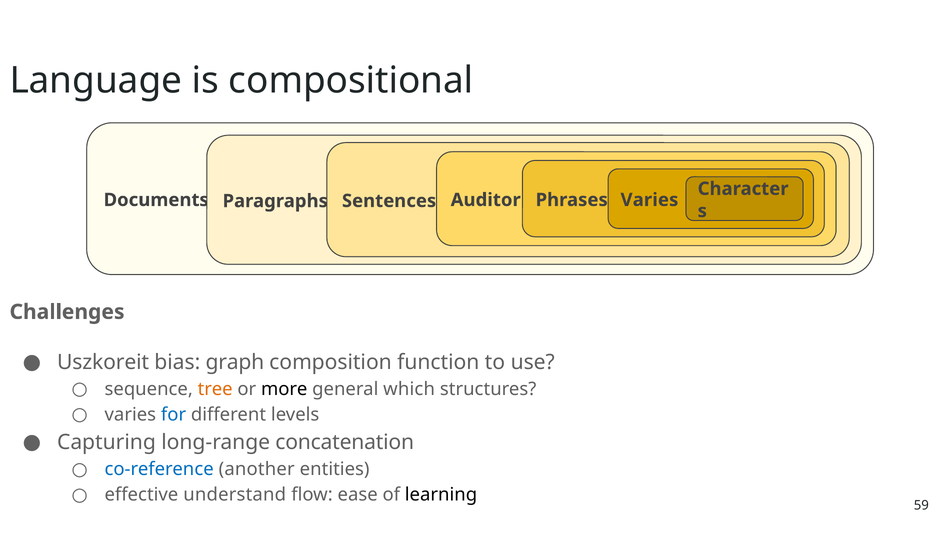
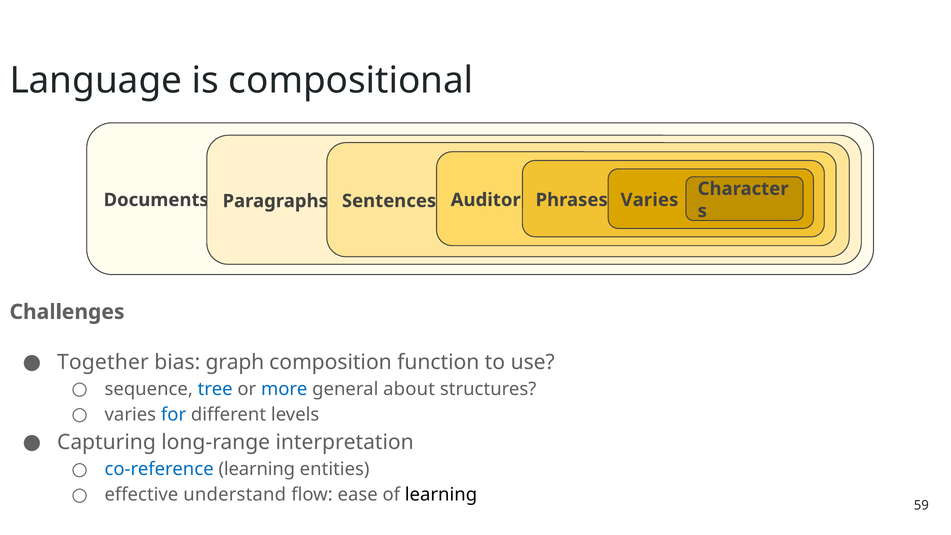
Uszkoreit: Uszkoreit -> Together (103, 362)
tree colour: orange -> blue (215, 389)
more colour: black -> blue (284, 389)
which: which -> about (409, 389)
concatenation: concatenation -> interpretation (345, 442)
co-reference another: another -> learning (257, 469)
